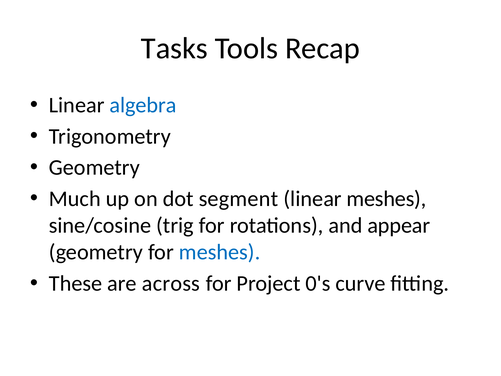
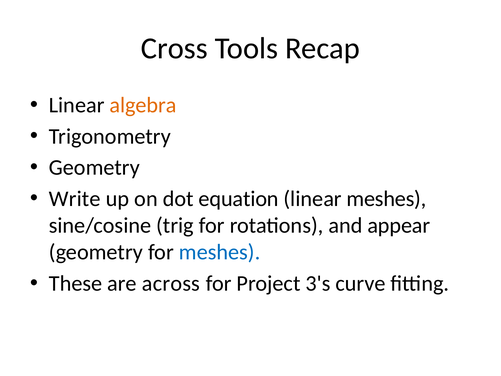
Tasks: Tasks -> Cross (174, 48)
algebra colour: blue -> orange (143, 105)
Much: Much -> Write (75, 199)
segment: segment -> equation (239, 199)
0's: 0's -> 3's (318, 283)
